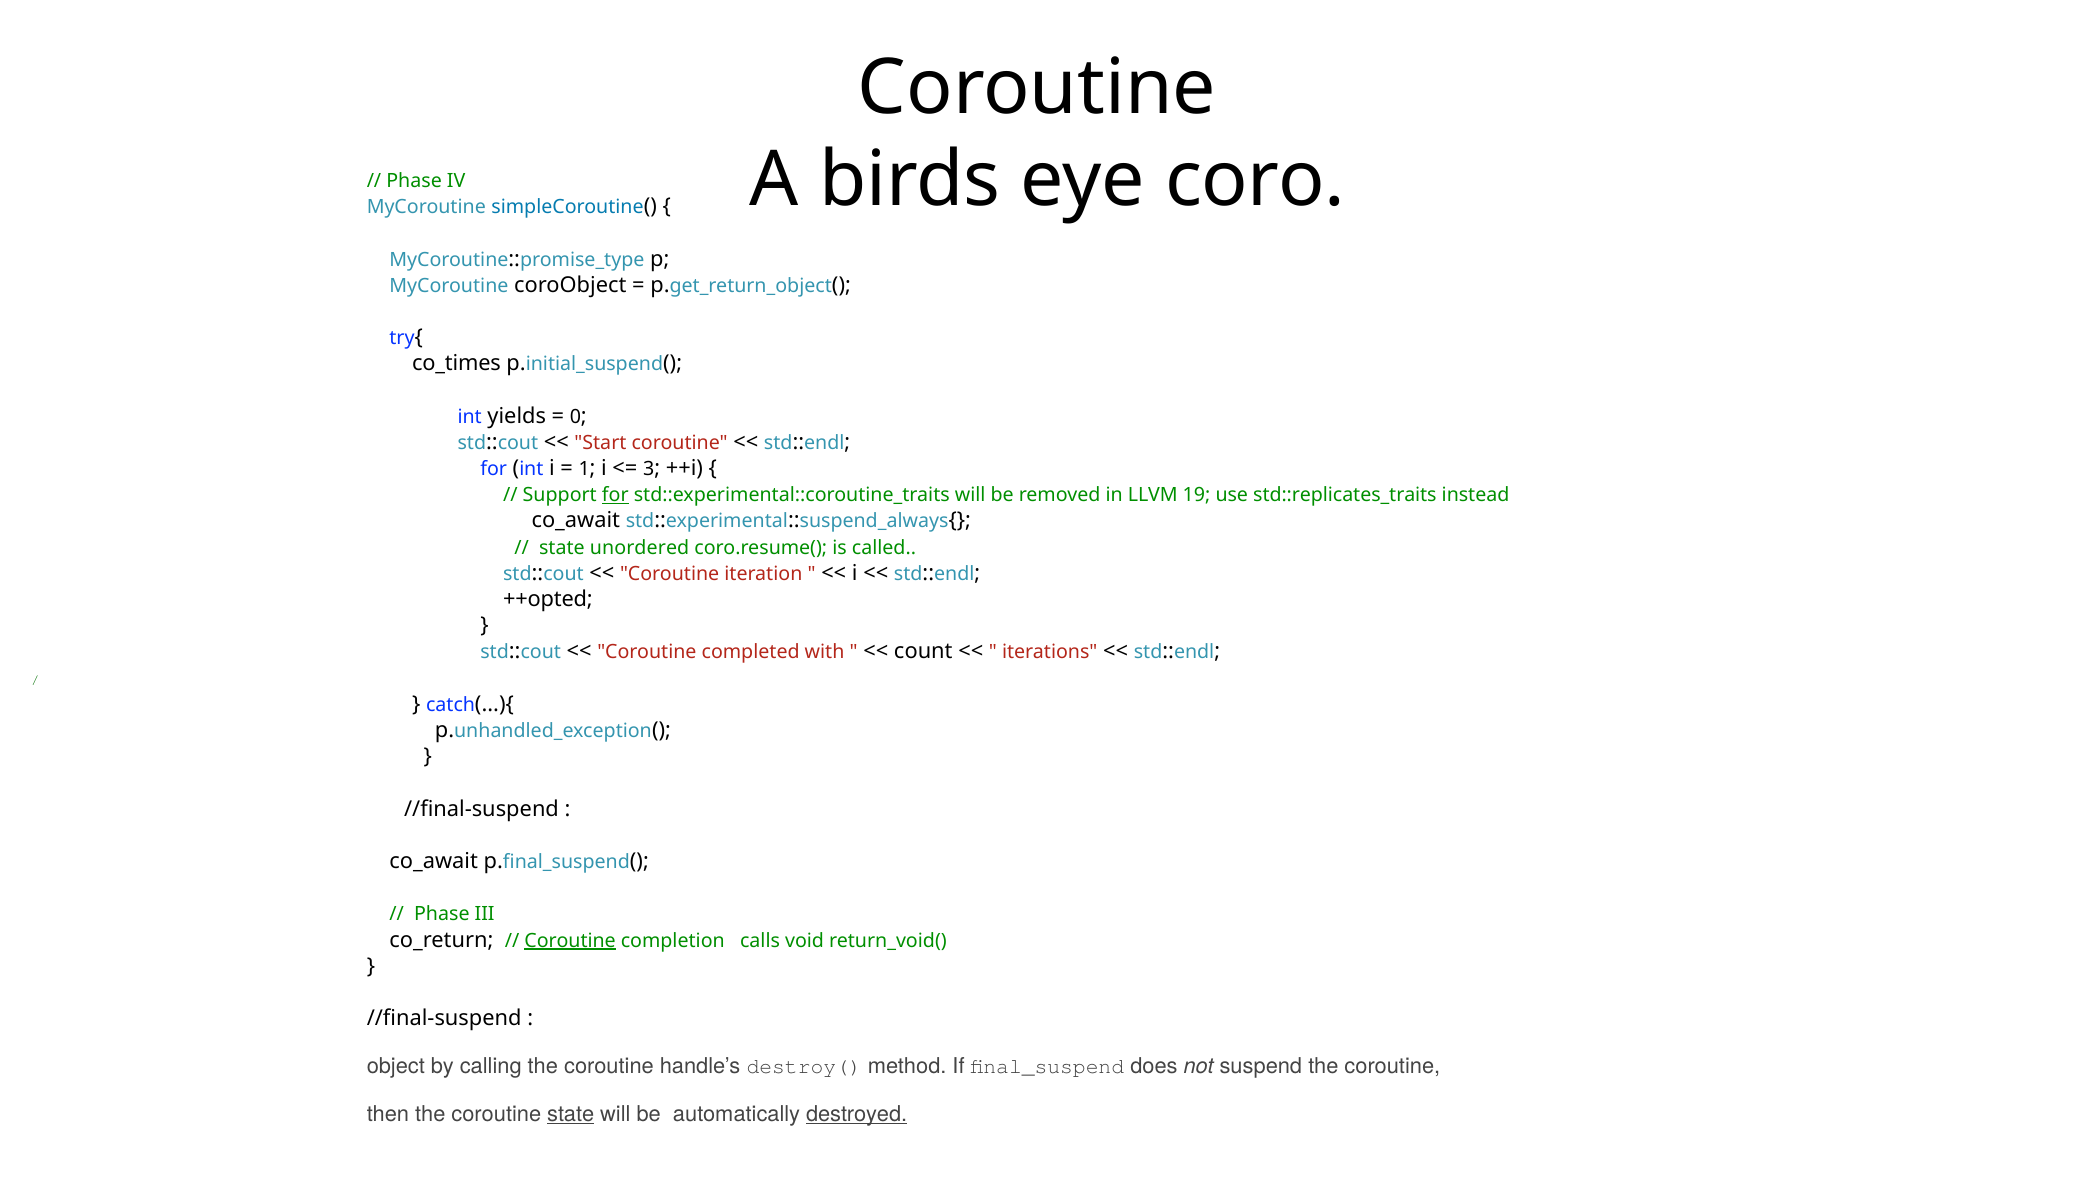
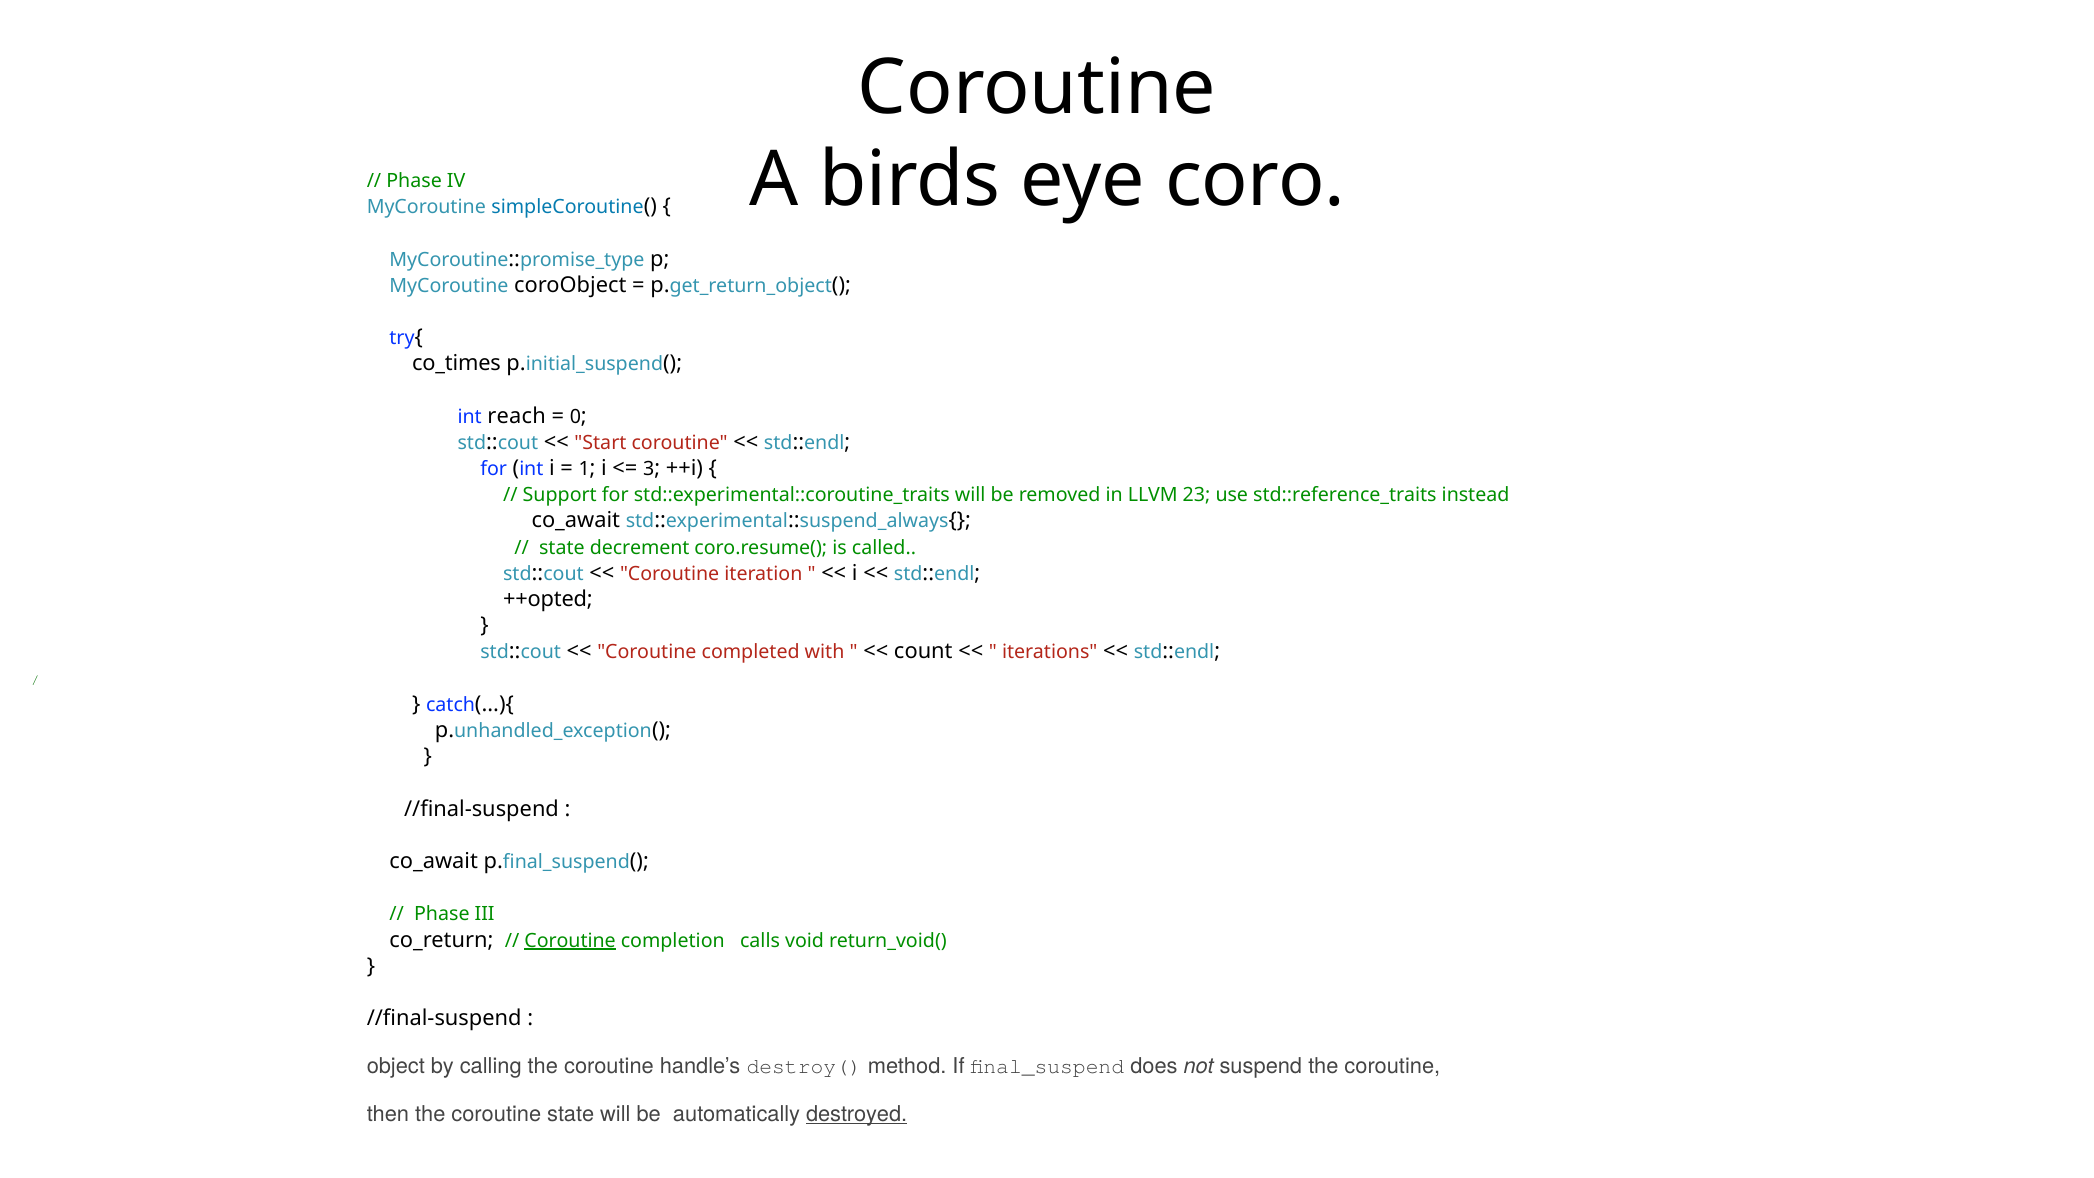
yields: yields -> reach (517, 416)
for underline: present -> none (615, 495)
19: 19 -> 23 (1197, 495)
std::replicates_traits: std::replicates_traits -> std::reference_traits (1345, 495)
unordered: unordered -> decrement (640, 548)
state underline: present -> none (571, 1114)
